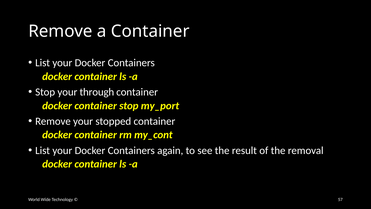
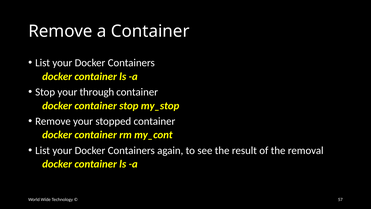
my_port: my_port -> my_stop (160, 106)
